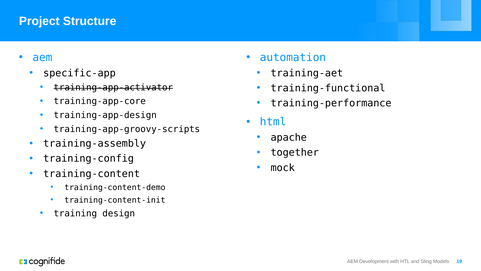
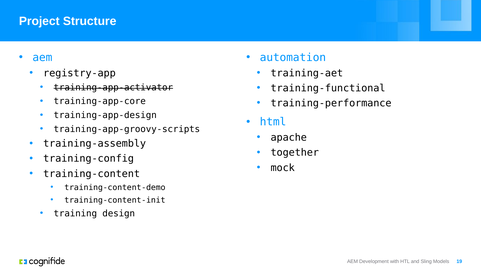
specific-app: specific-app -> registry-app (79, 73)
